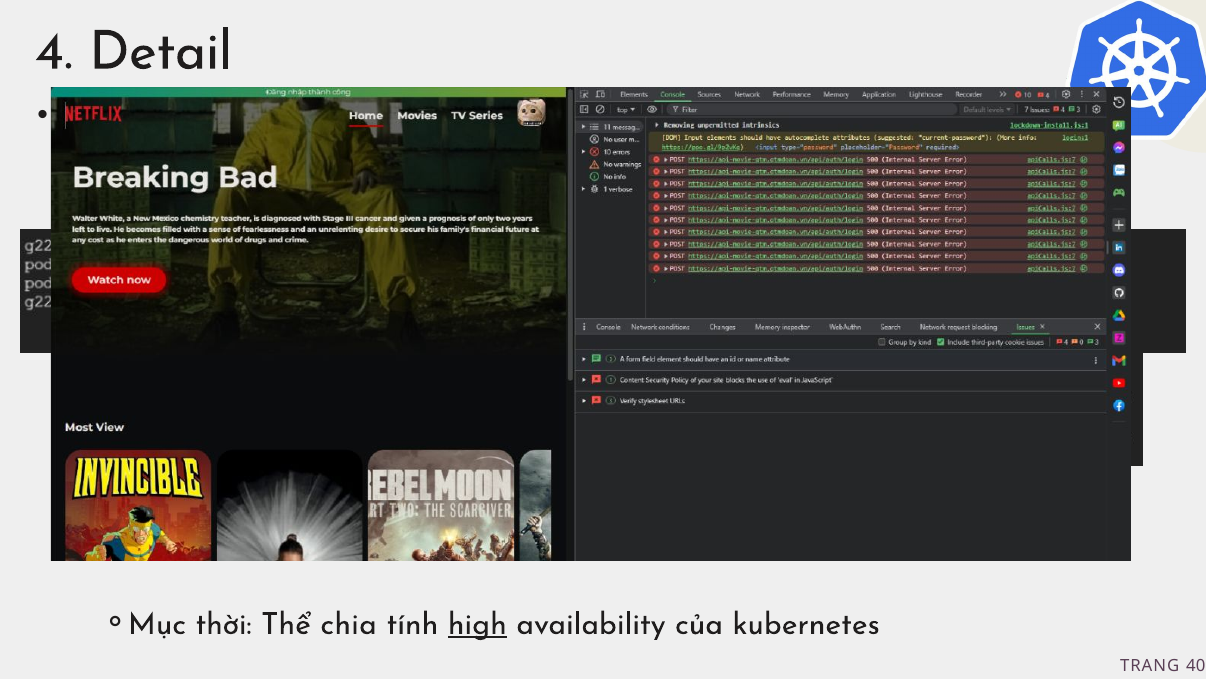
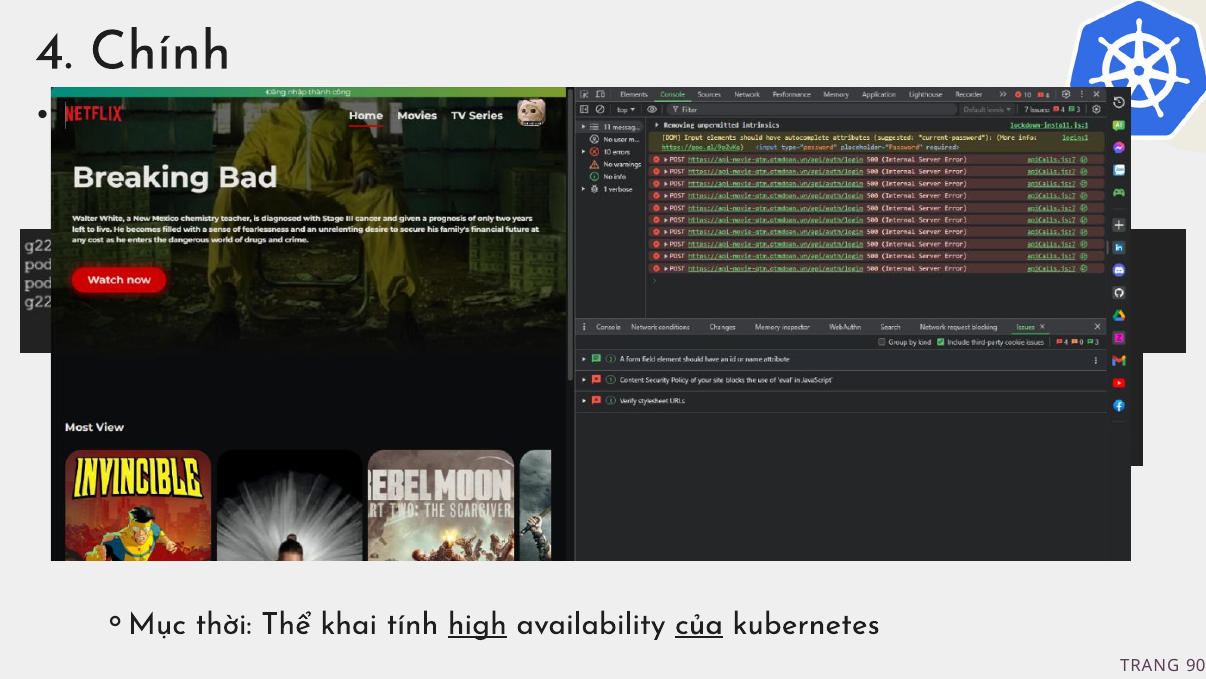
4 Detail: Detail -> Chính (160, 51)
chia: chia -> khai (349, 623)
của underline: none -> present (699, 623)
40: 40 -> 90 (1196, 665)
